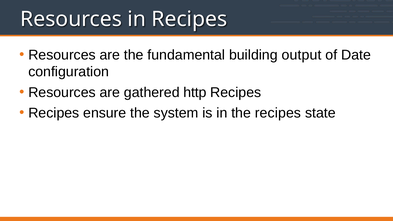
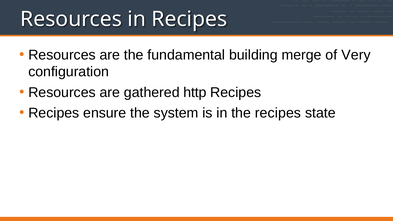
output: output -> merge (302, 55)
Date: Date -> Very (356, 55)
